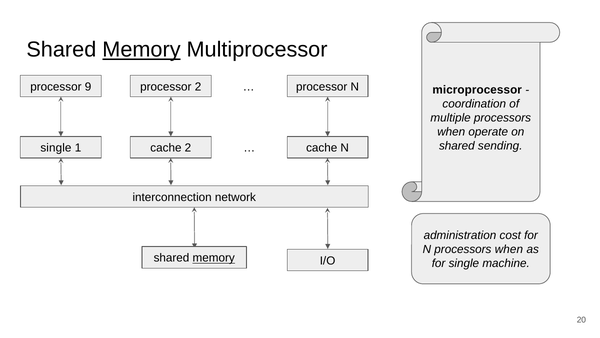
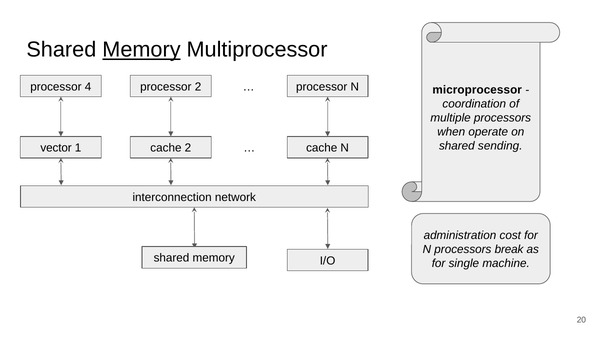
9: 9 -> 4 (88, 87)
single: single -> vector (56, 148)
N processors when: when -> break (509, 249)
memory underline: present -> none (214, 258)
